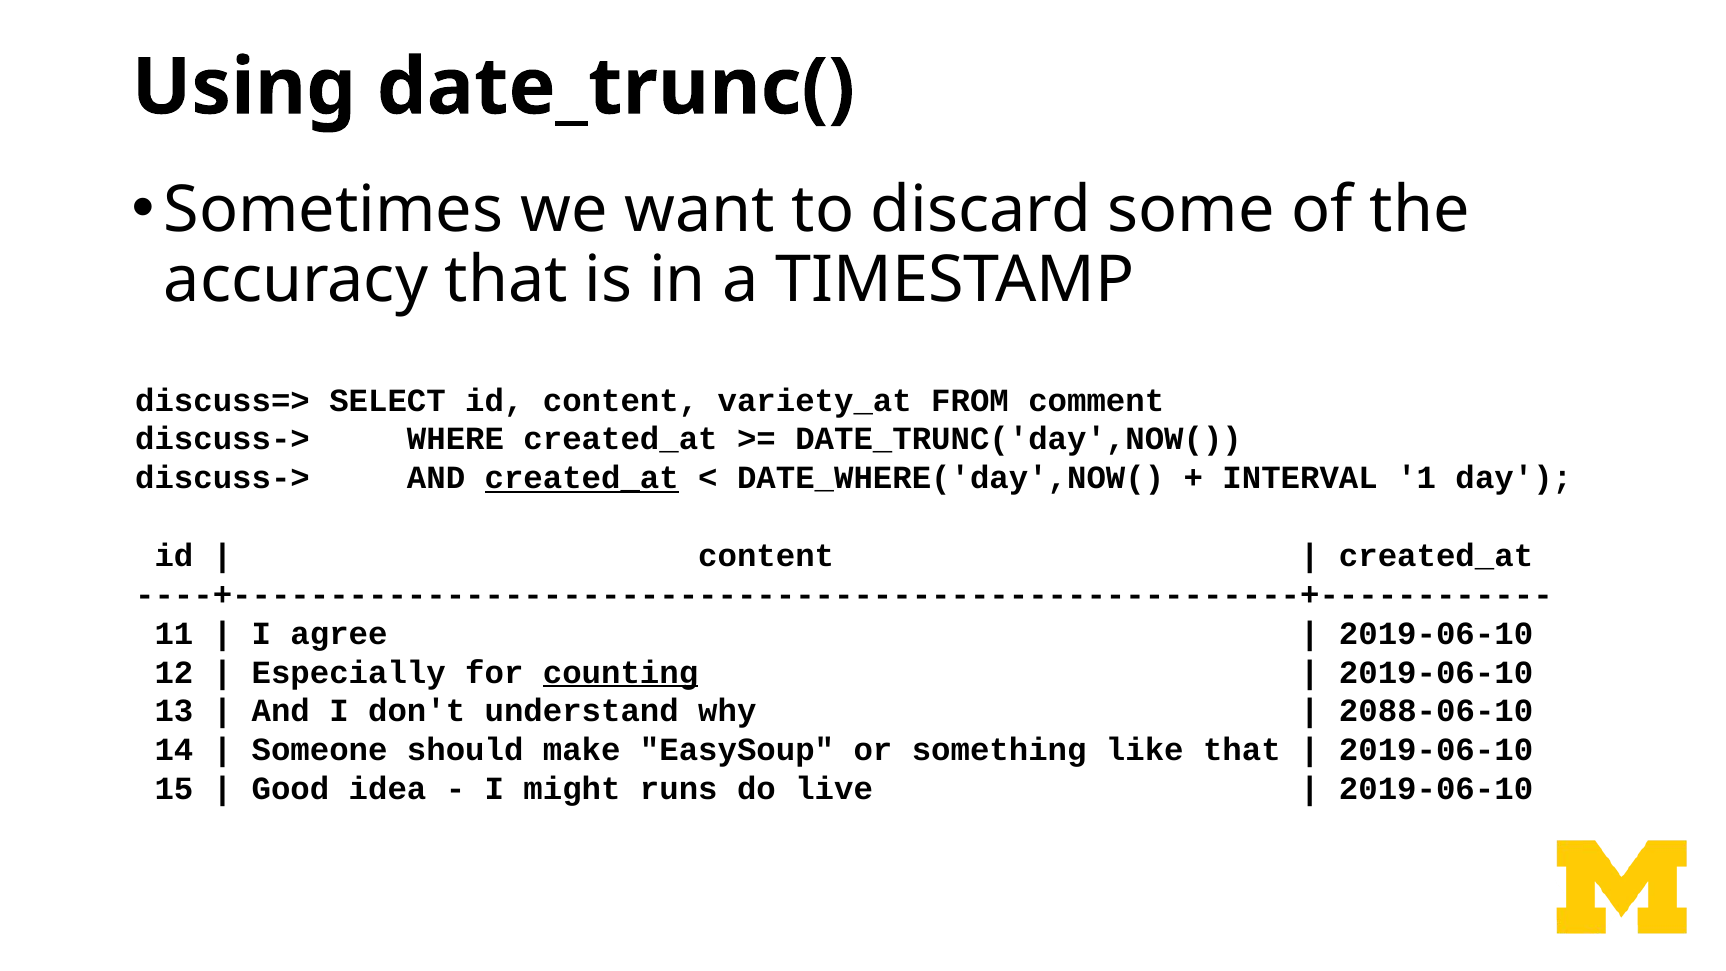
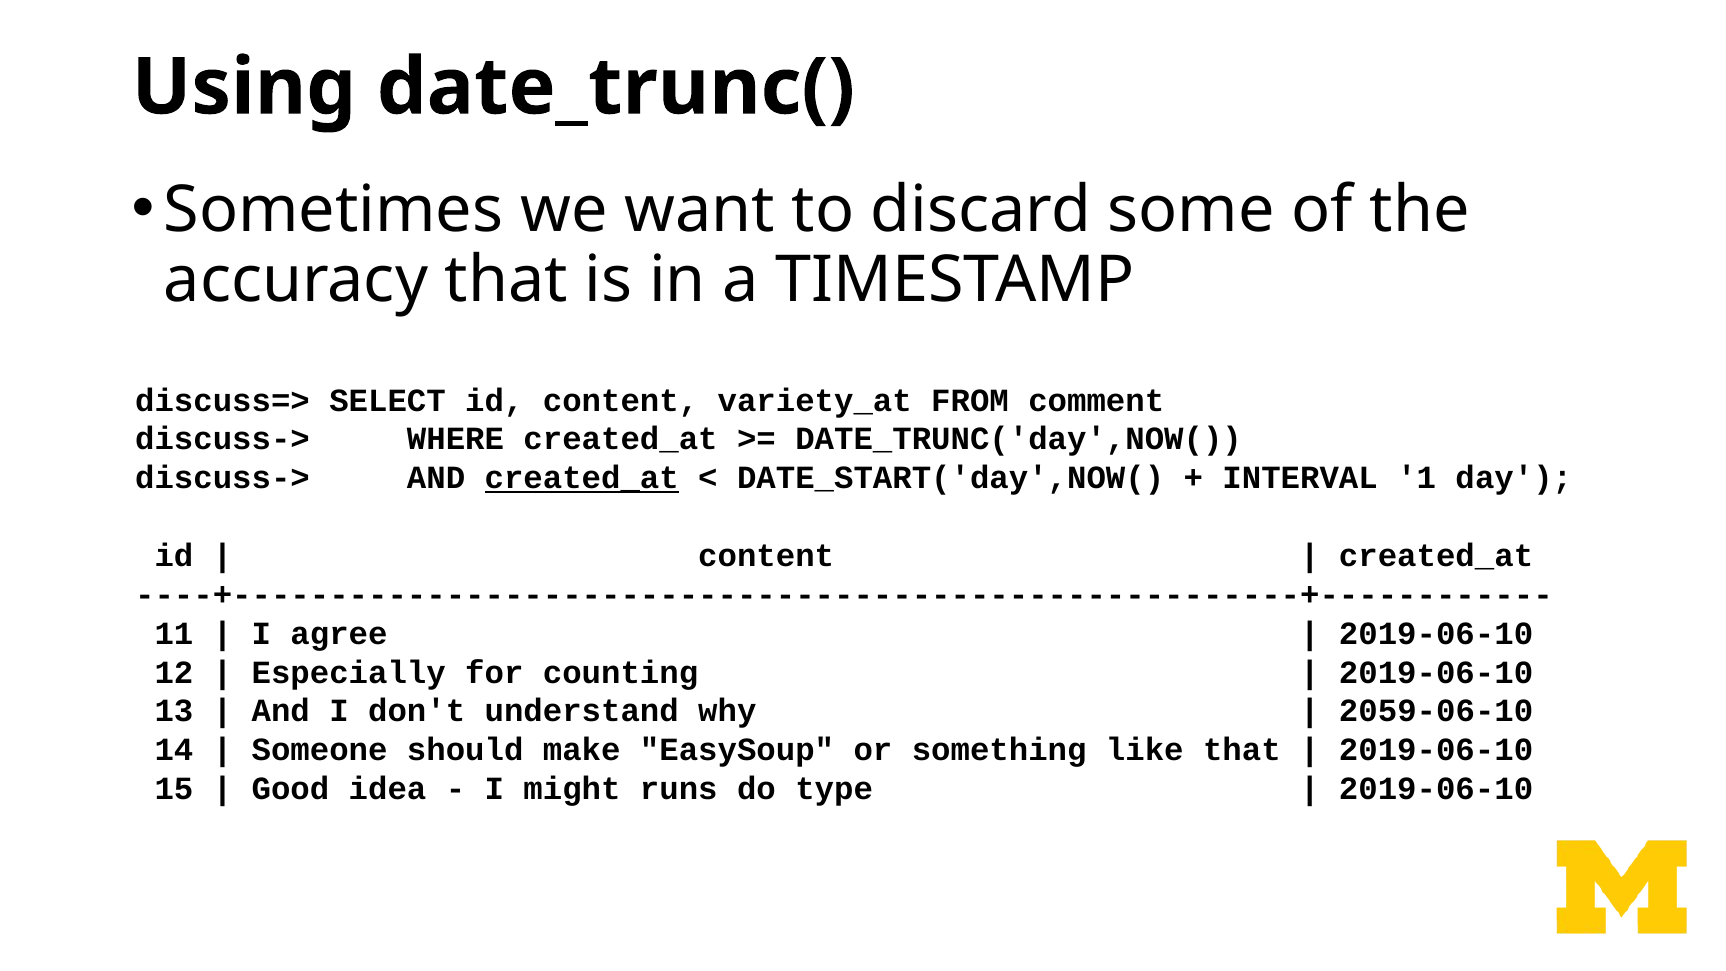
DATE_WHERE('day',NOW(: DATE_WHERE('day',NOW( -> DATE_START('day',NOW( (951, 478)
counting underline: present -> none (621, 672)
2088-06-10: 2088-06-10 -> 2059-06-10 (1436, 711)
live: live -> type (834, 789)
